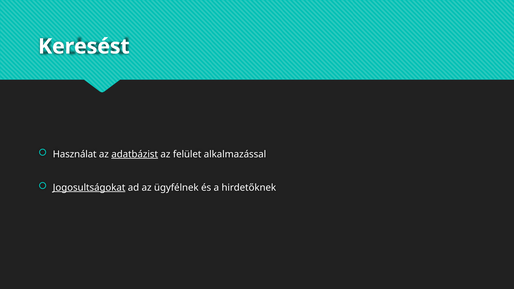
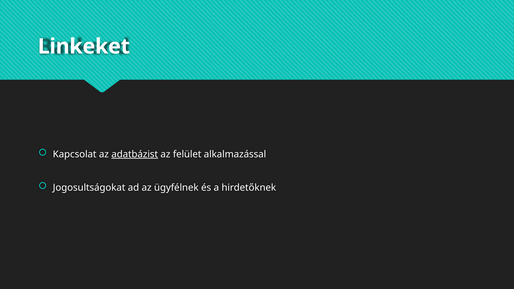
Keresést: Keresést -> Linkeket (84, 46)
Használat: Használat -> Kapcsolat (75, 154)
Jogosultságokat underline: present -> none (89, 188)
